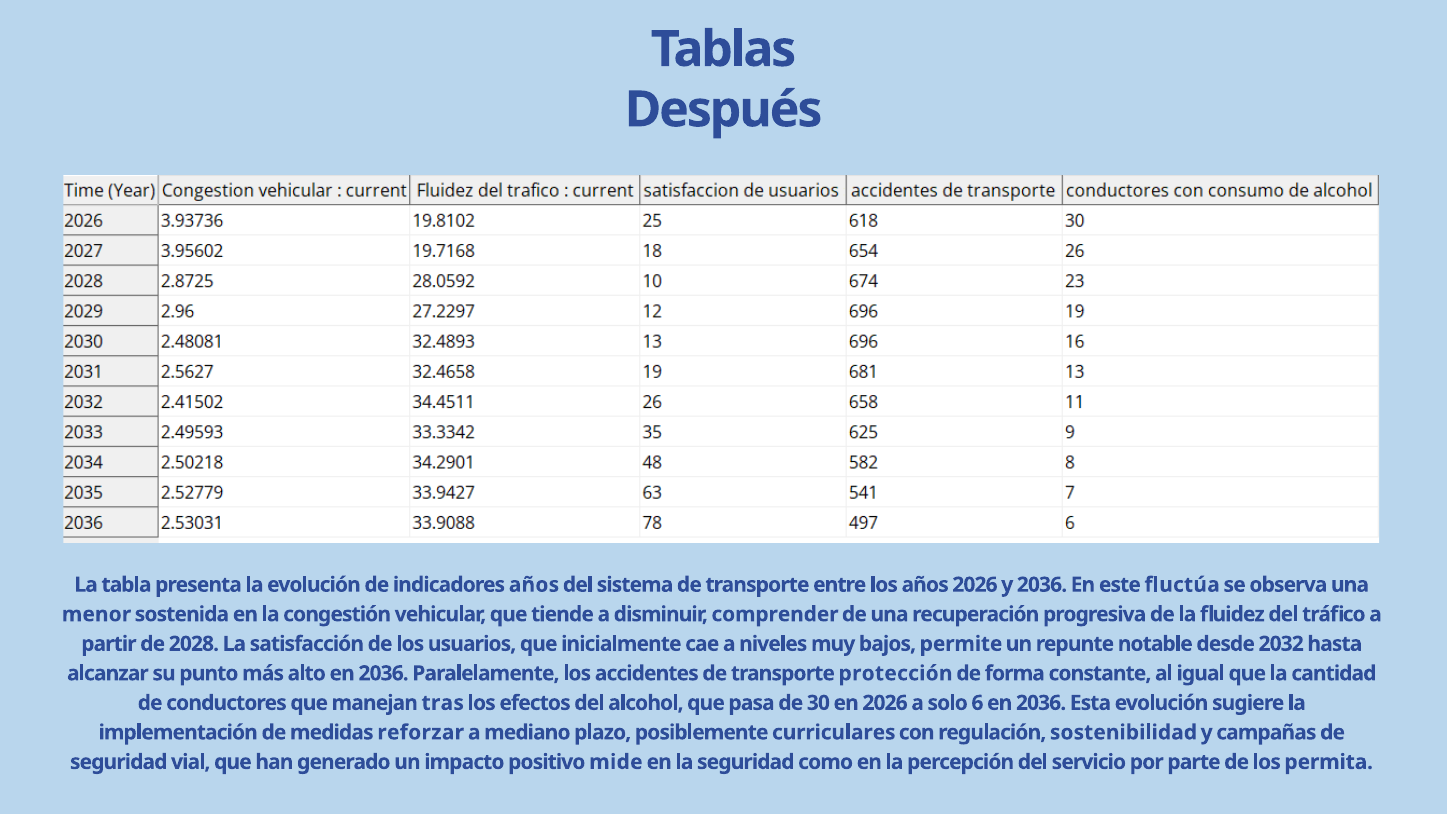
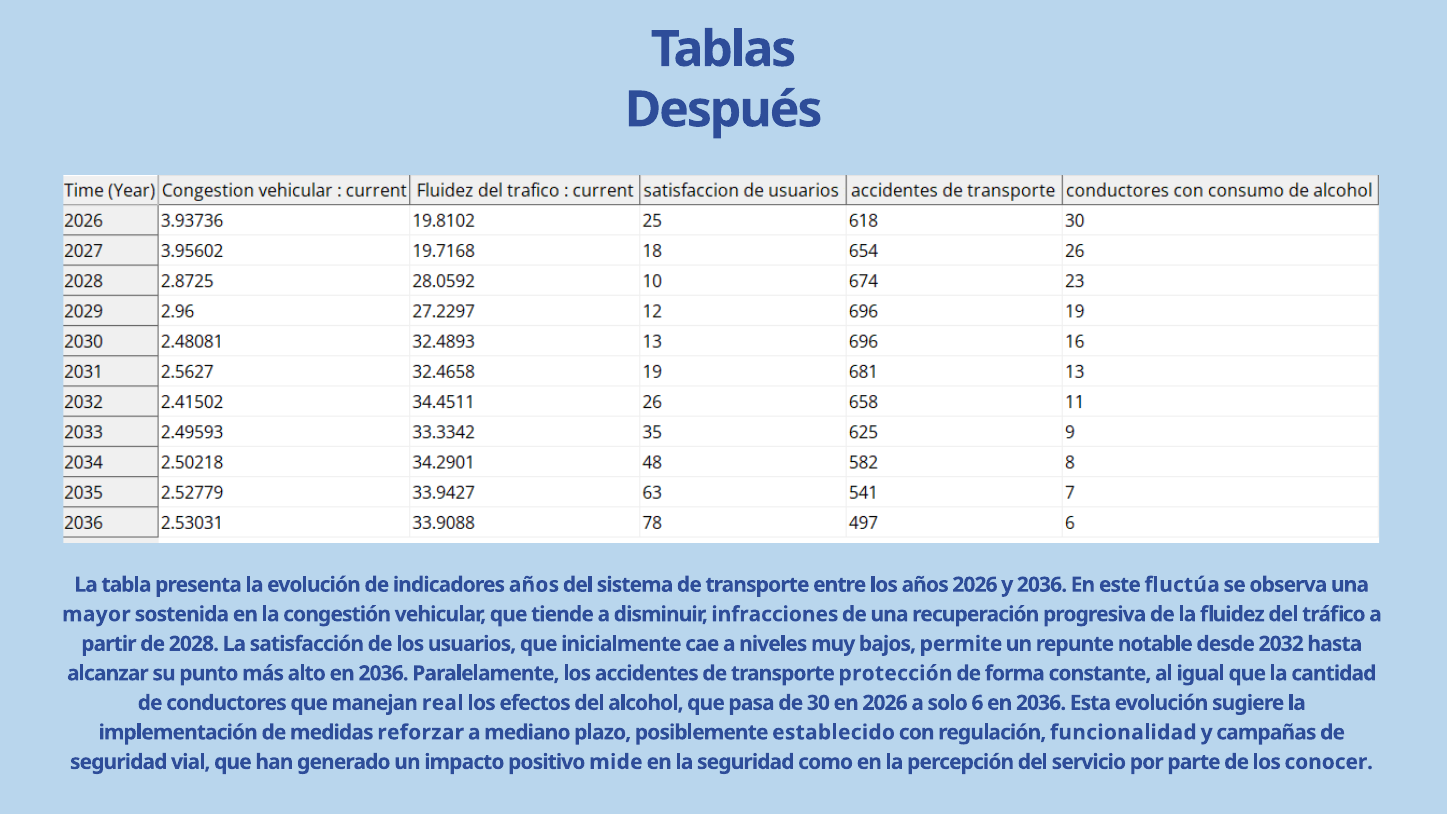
menor: menor -> mayor (96, 614)
comprender: comprender -> infracciones (775, 614)
tras: tras -> real (443, 703)
curriculares: curriculares -> establecido (834, 732)
sostenibilidad: sostenibilidad -> funcionalidad (1123, 732)
permita: permita -> conocer (1329, 762)
